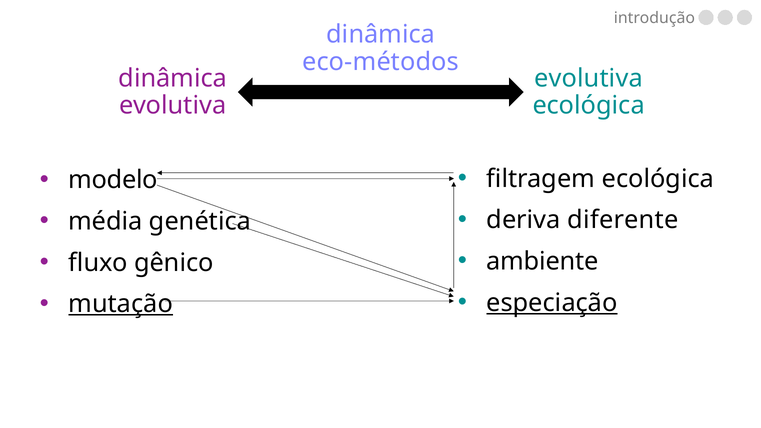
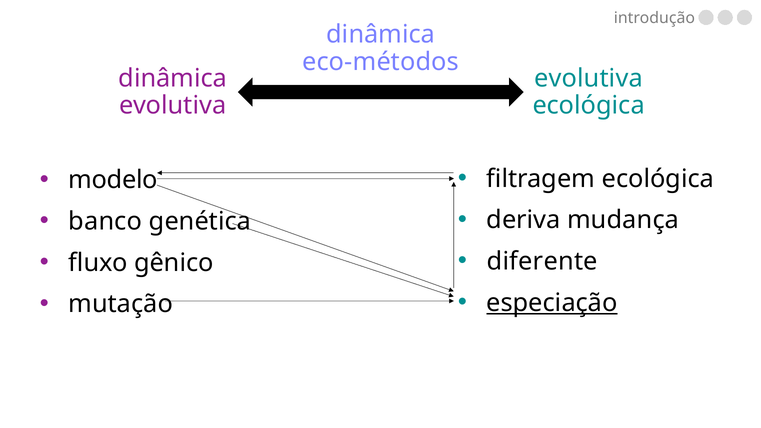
diferente: diferente -> mudança (623, 220)
média: média -> banco (105, 221)
ambiente: ambiente -> diferente (542, 261)
mutação underline: present -> none (121, 304)
